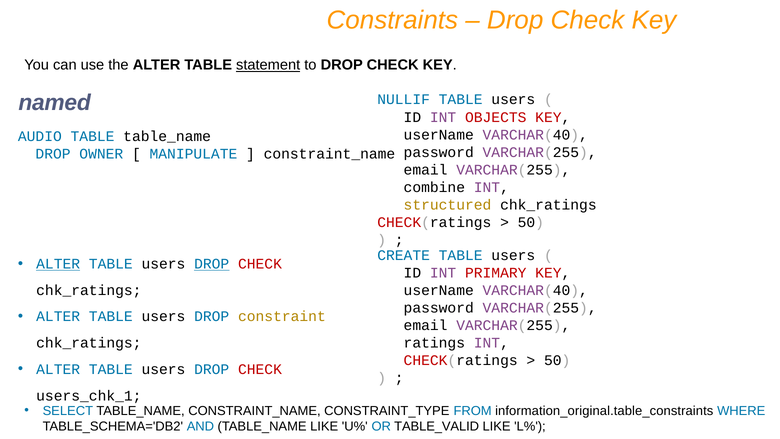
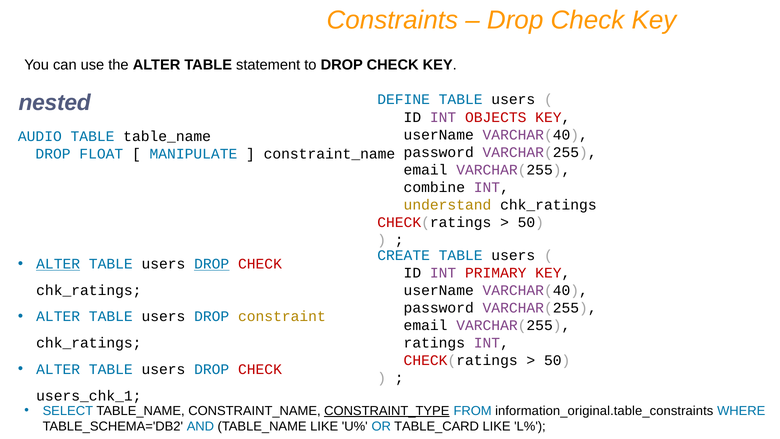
statement underline: present -> none (268, 65)
named: named -> nested (55, 103)
NULLIF: NULLIF -> DEFINE (404, 100)
OWNER: OWNER -> FLOAT (101, 154)
structured: structured -> understand (447, 205)
CONSTRAINT_TYPE underline: none -> present (387, 411)
TABLE_VALID: TABLE_VALID -> TABLE_CARD (437, 426)
